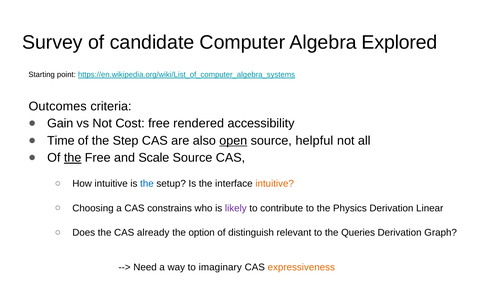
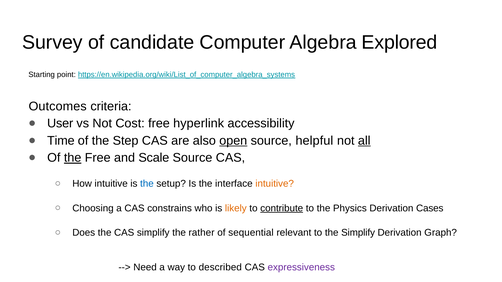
Gain: Gain -> User (60, 124)
rendered: rendered -> hyperlink (199, 124)
all underline: none -> present (364, 141)
likely colour: purple -> orange (236, 208)
contribute underline: none -> present (282, 208)
Linear: Linear -> Cases (430, 208)
CAS already: already -> simplify (153, 233)
option: option -> rather (202, 233)
distinguish: distinguish -> sequential (251, 233)
the Queries: Queries -> Simplify (358, 233)
imaginary: imaginary -> described (220, 268)
expressiveness colour: orange -> purple (301, 268)
